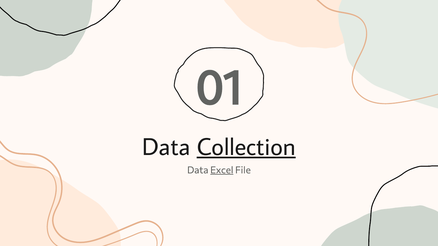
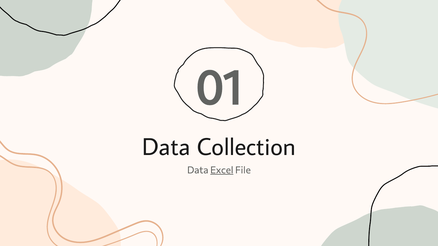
Collection underline: present -> none (246, 147)
